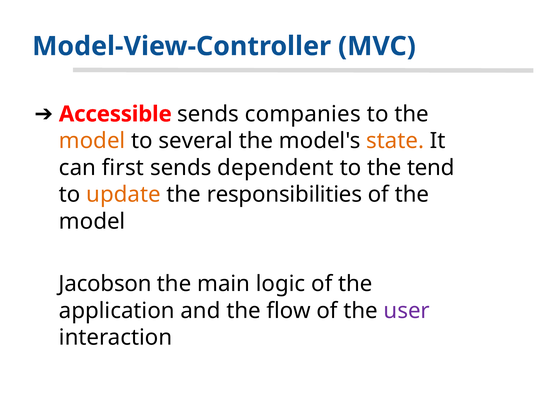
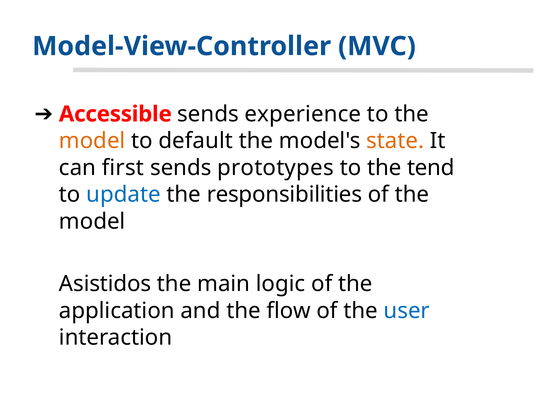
companies: companies -> experience (303, 114)
several: several -> default (196, 141)
dependent: dependent -> prototypes (275, 168)
update colour: orange -> blue (123, 195)
Jacobson: Jacobson -> Asistidos (105, 284)
user colour: purple -> blue (407, 311)
